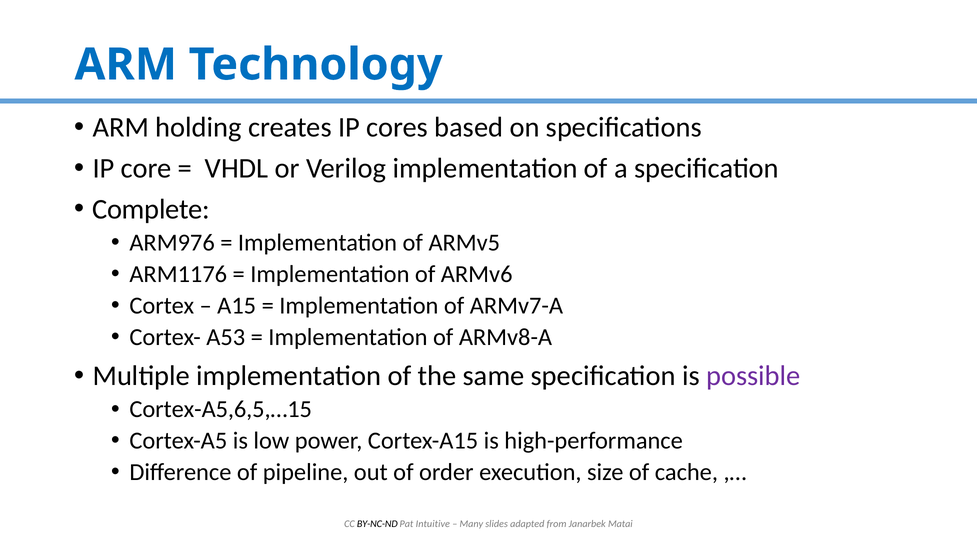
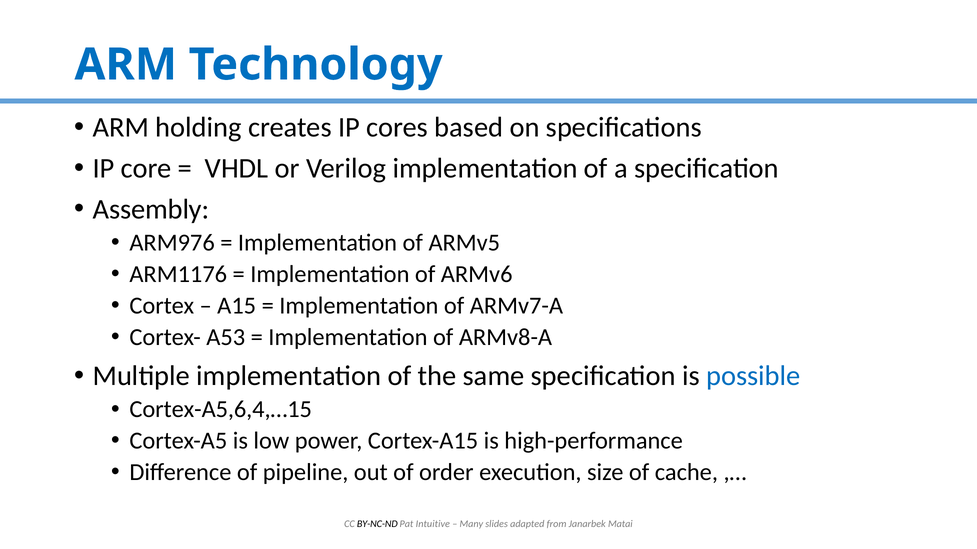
Complete: Complete -> Assembly (151, 209)
possible colour: purple -> blue (753, 376)
Cortex-A5,6,5,…15: Cortex-A5,6,5,…15 -> Cortex-A5,6,4,…15 (221, 410)
